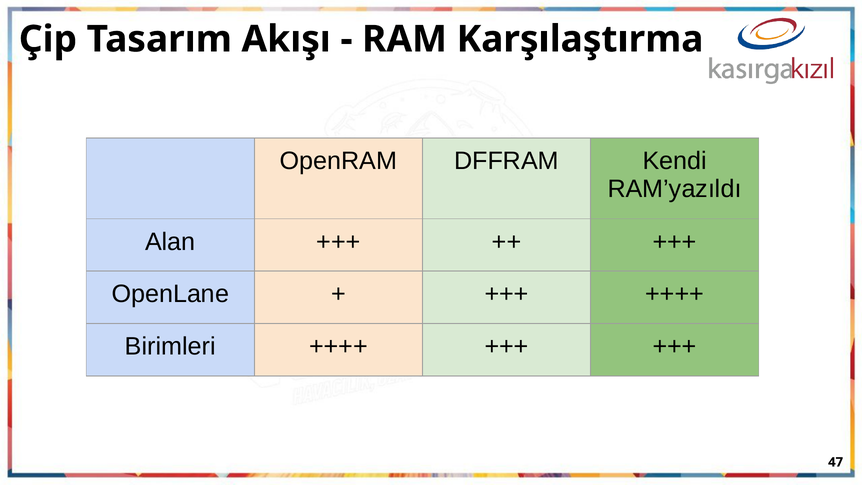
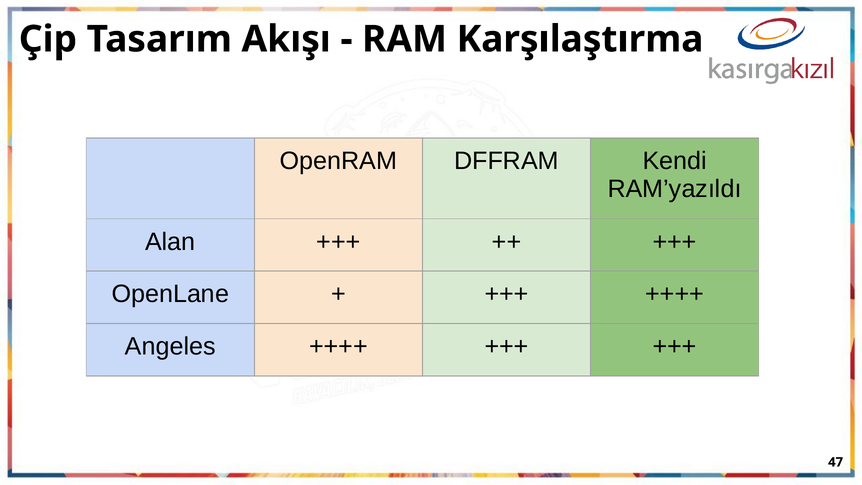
Birimleri: Birimleri -> Angeles (170, 346)
